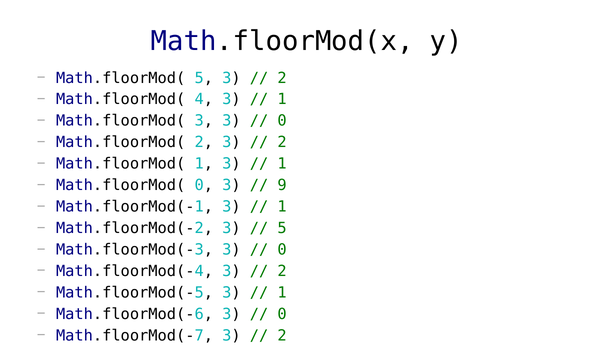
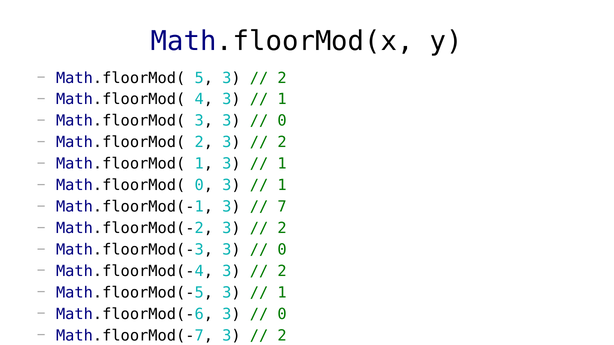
9: 9 -> 1 (282, 185)
1: 1 -> 7 (282, 207)
5: 5 -> 2 (282, 228)
